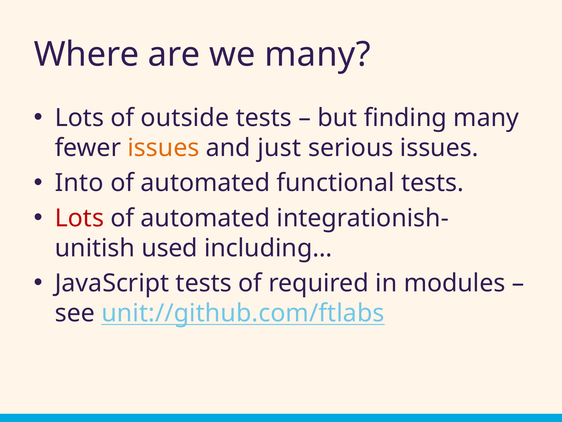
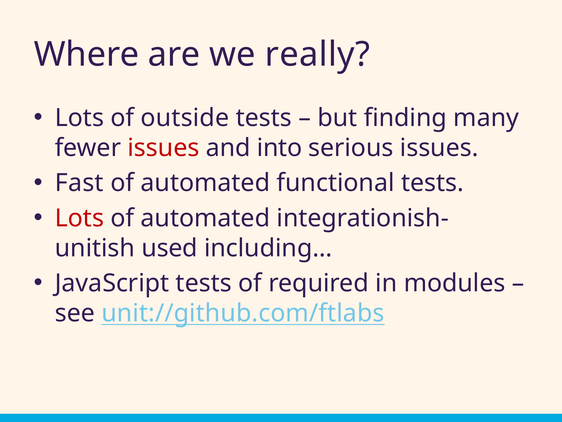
we many: many -> really (317, 54)
issues colour: orange -> red (163, 148)
just: just -> into (280, 148)
Into: Into -> Fast (79, 183)
